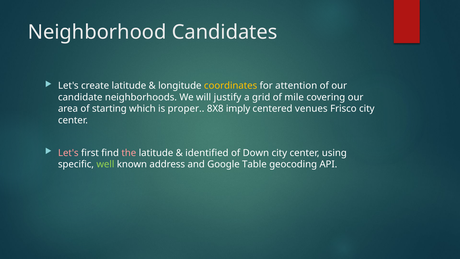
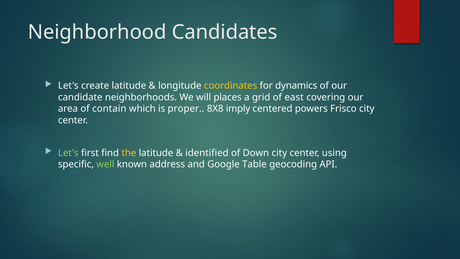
attention: attention -> dynamics (296, 86)
justify: justify -> places (228, 97)
mile: mile -> east (294, 97)
starting: starting -> contain (109, 109)
venues: venues -> powers (311, 109)
Let's colour: pink -> light green (68, 153)
the colour: pink -> yellow (129, 153)
